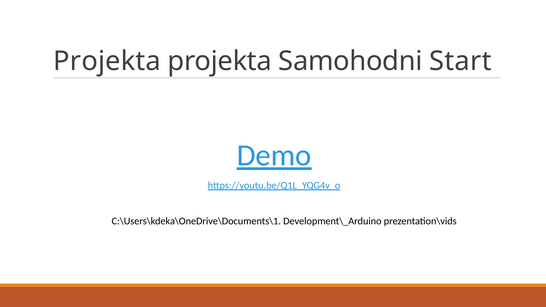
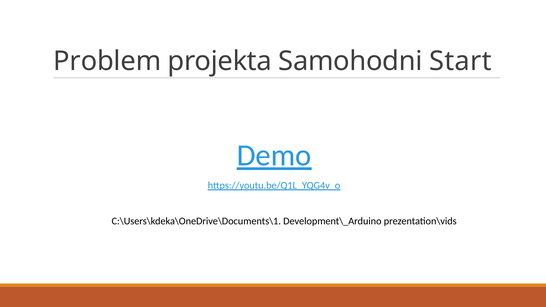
Projekta: Projekta -> Problem (107, 61)
